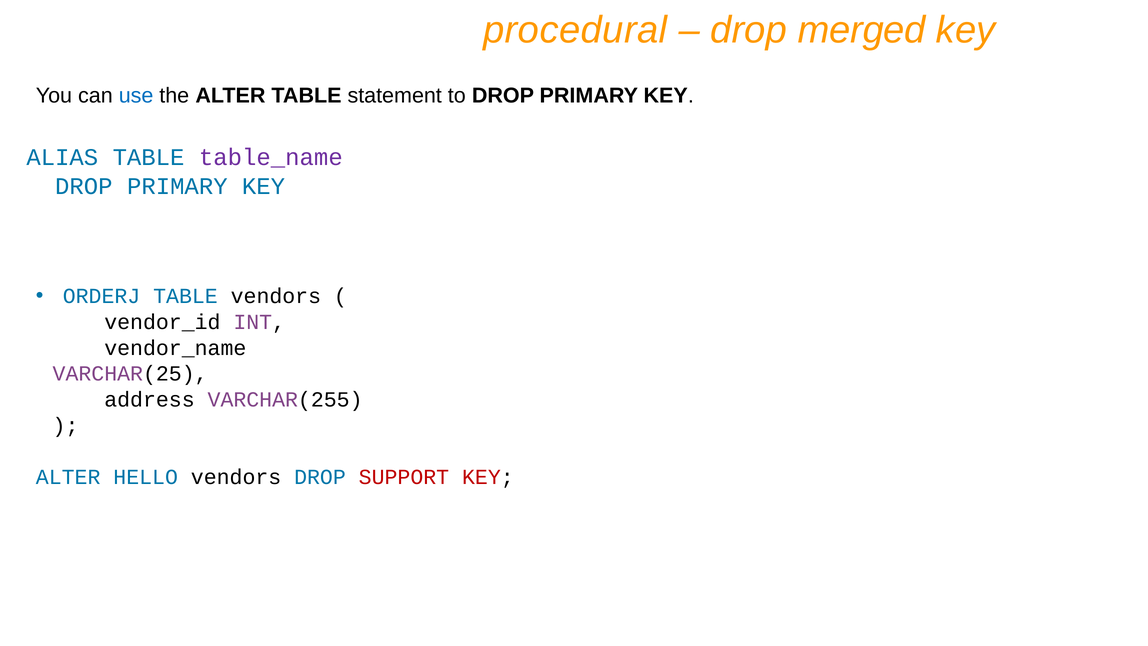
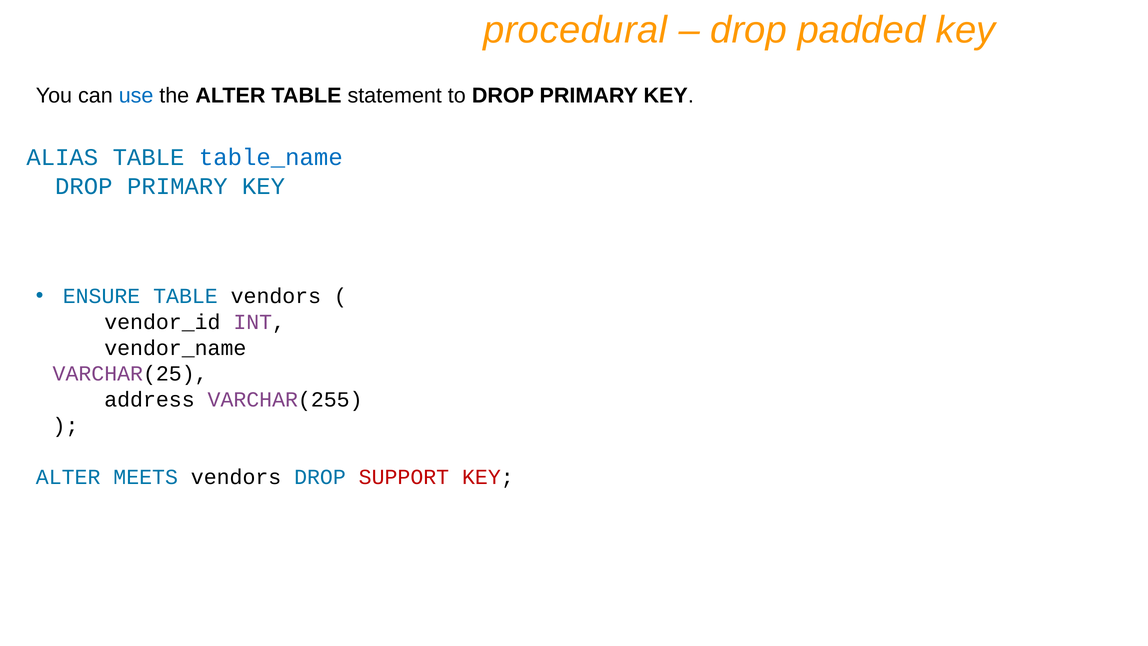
merged: merged -> padded (861, 30)
table_name colour: purple -> blue (271, 158)
ORDERJ: ORDERJ -> ENSURE (102, 296)
HELLO: HELLO -> MEETS (146, 477)
